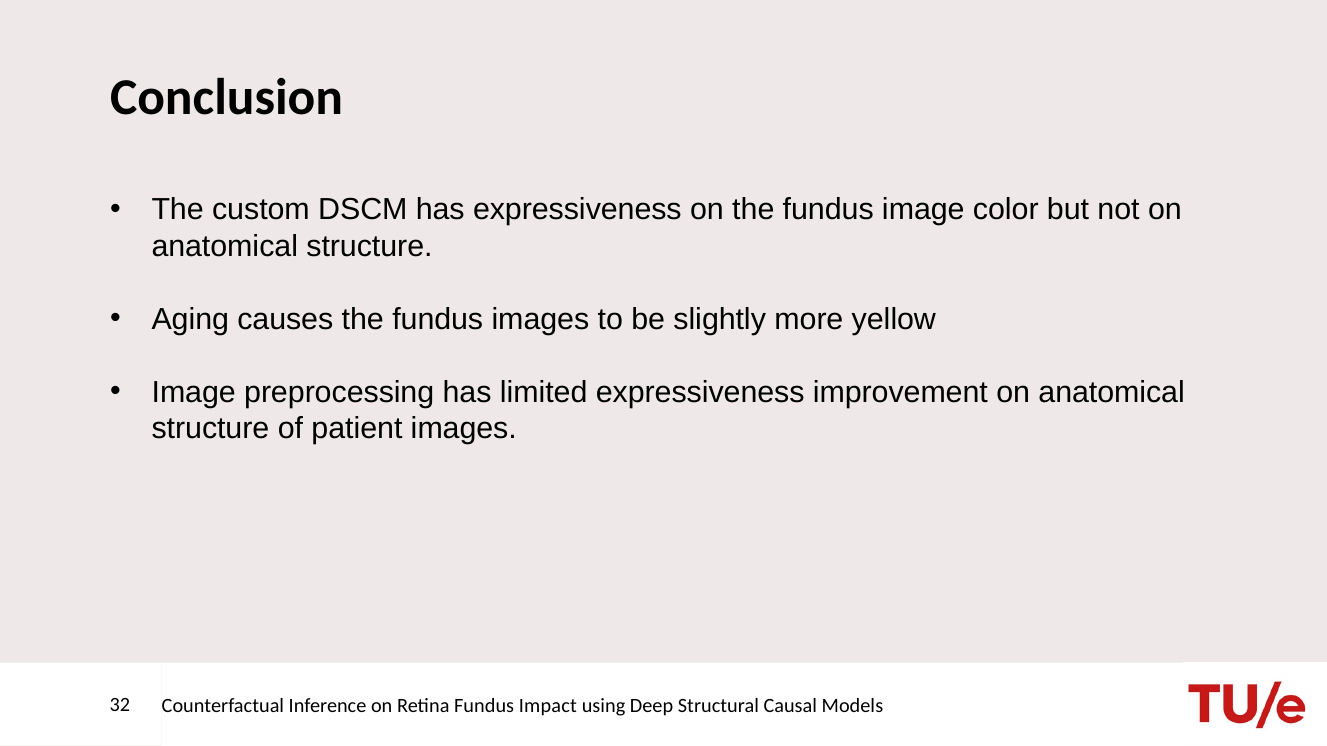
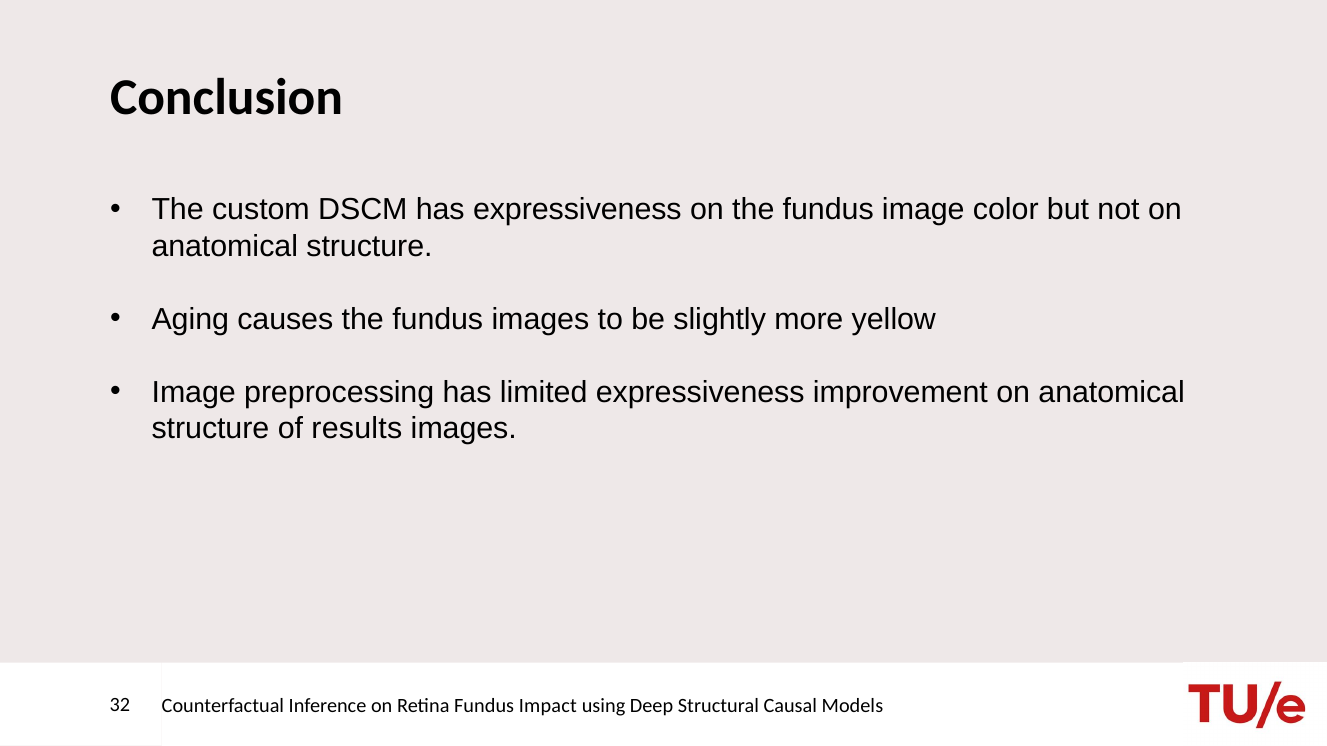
patient: patient -> results (357, 429)
